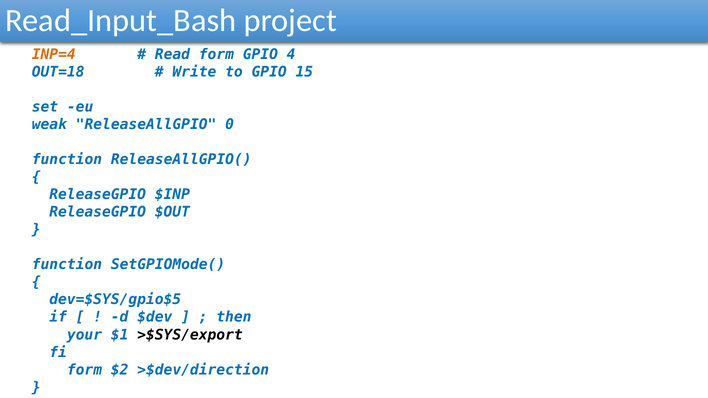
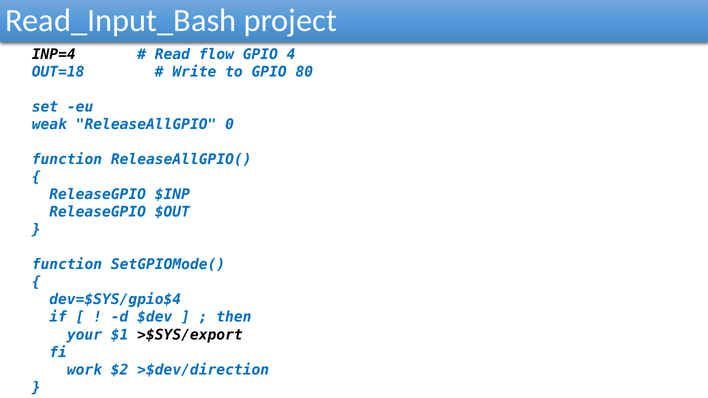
INP=4 colour: orange -> black (54, 54)
Read form: form -> flow (216, 54)
15: 15 -> 80 (304, 72)
dev=$SYS/gpio$5: dev=$SYS/gpio$5 -> dev=$SYS/gpio$4 (115, 300)
form: form -> work (84, 370)
